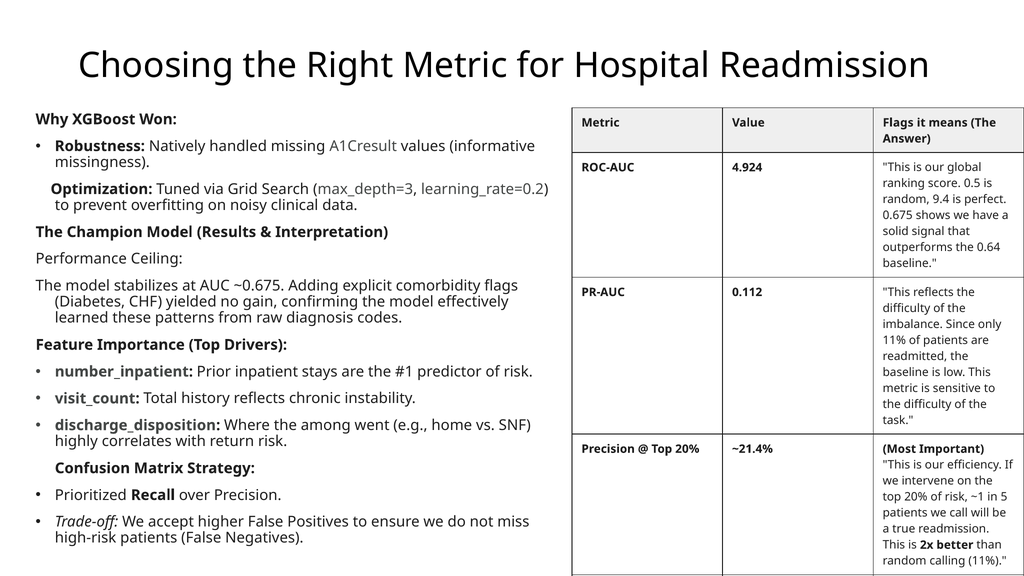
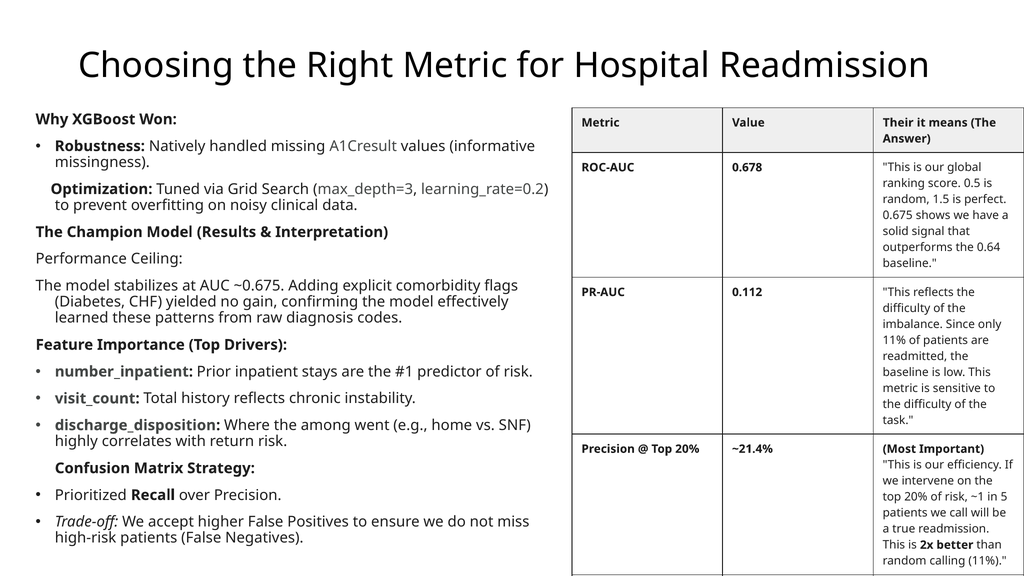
Value Flags: Flags -> Their (898, 123)
4.924: 4.924 -> 0.678 (747, 167)
9.4: 9.4 -> 1.5 (941, 199)
